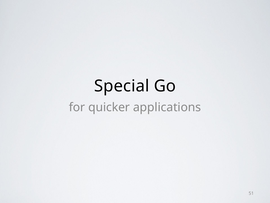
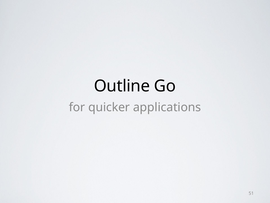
Special: Special -> Outline (122, 86)
